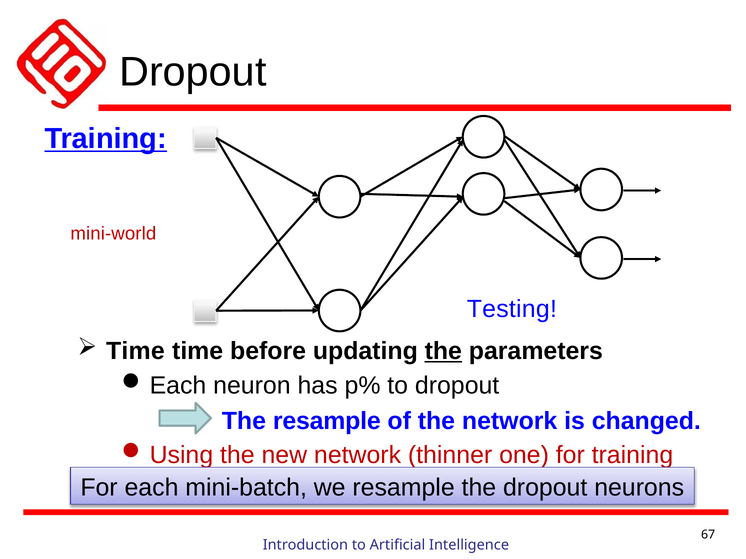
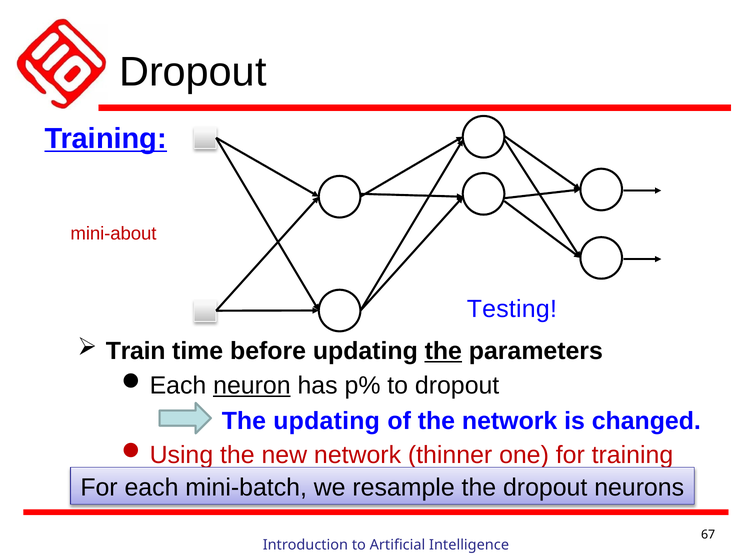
mini-world: mini-world -> mini-about (113, 234)
Time: Time -> Train (136, 351)
neuron underline: none -> present (252, 386)
The resample: resample -> updating (327, 421)
